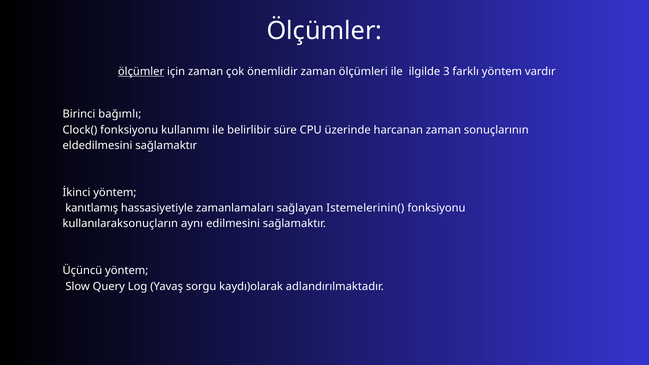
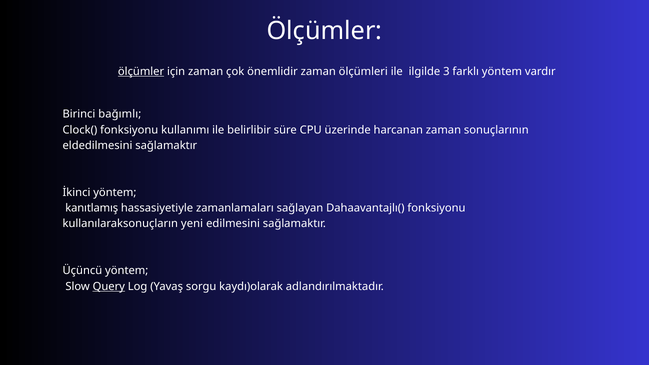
Istemelerinin(: Istemelerinin( -> Dahaavantajlı( (365, 208)
aynı: aynı -> yeni (192, 224)
Query underline: none -> present (109, 286)
